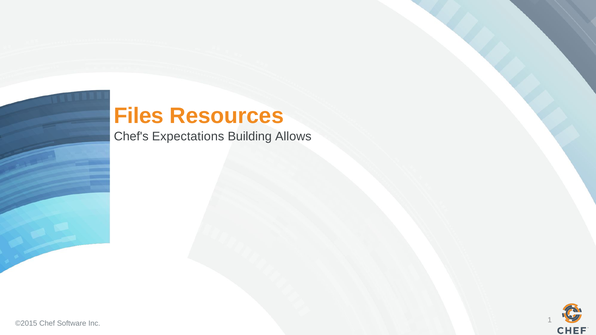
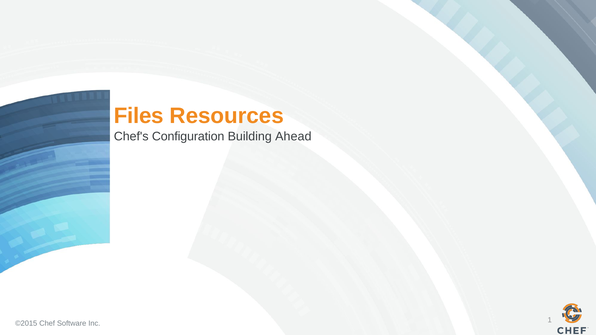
Expectations: Expectations -> Configuration (188, 137)
Allows: Allows -> Ahead (293, 137)
